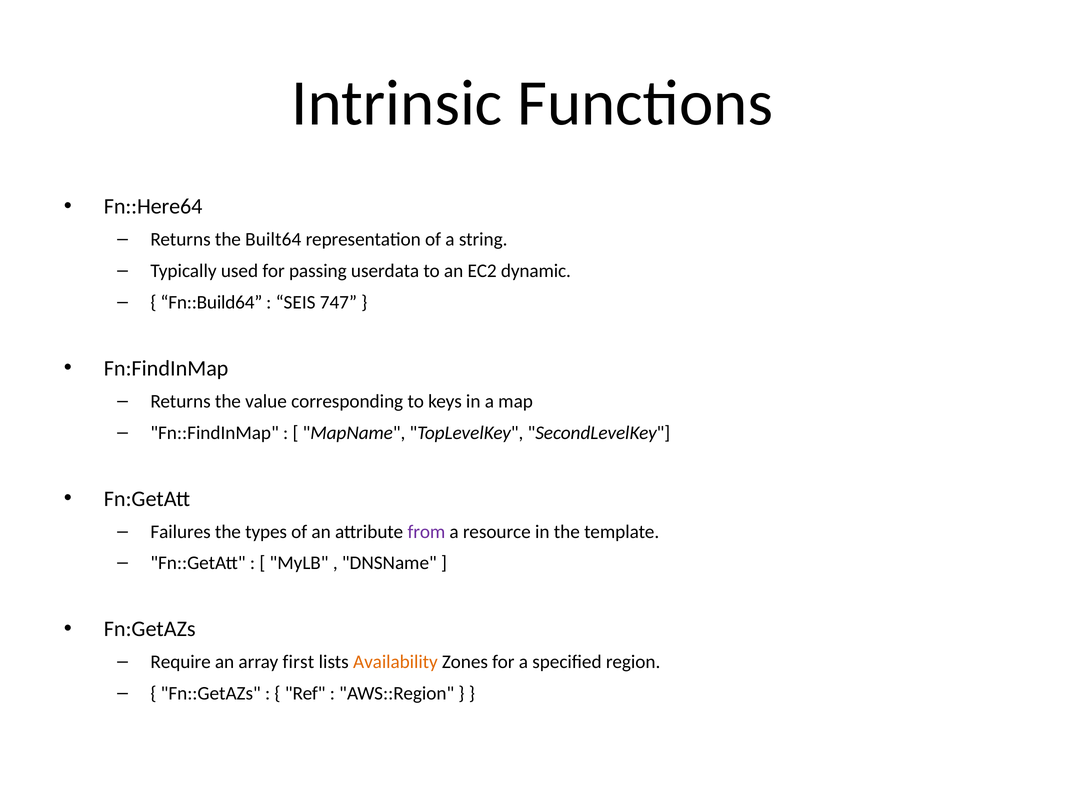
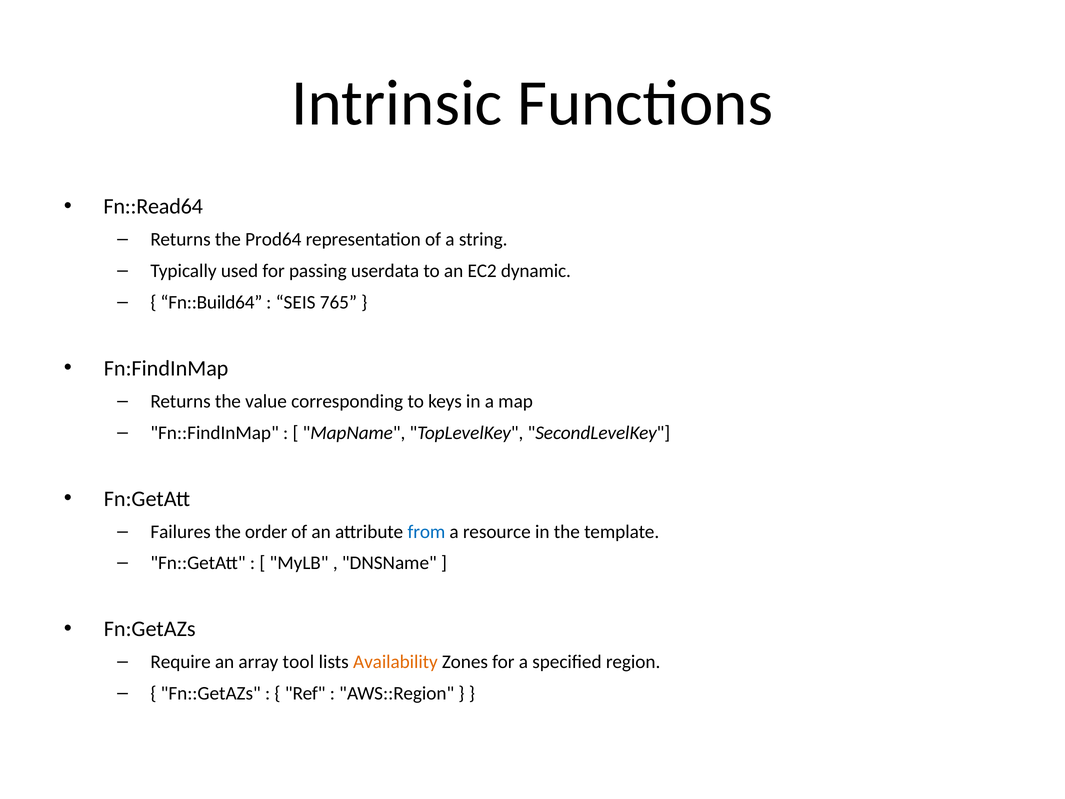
Fn::Here64: Fn::Here64 -> Fn::Read64 (153, 207)
Built64: Built64 -> Prod64 (273, 240)
747: 747 -> 765 (338, 302)
types: types -> order (266, 532)
from colour: purple -> blue (426, 532)
first: first -> tool (298, 662)
